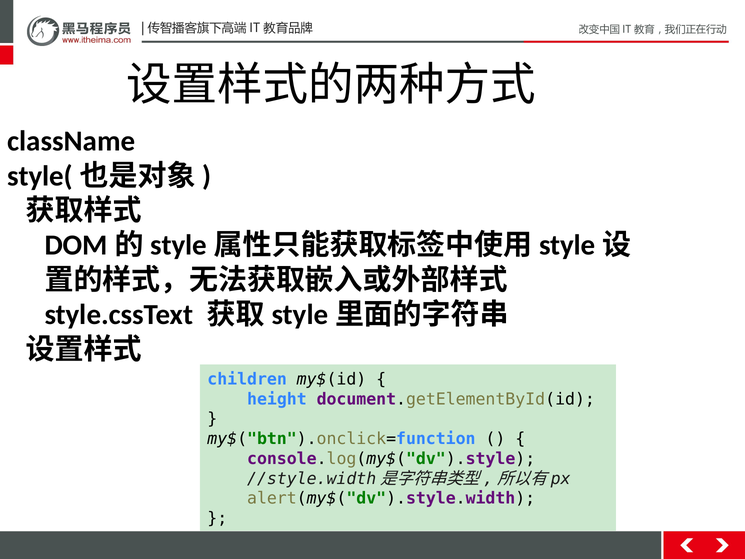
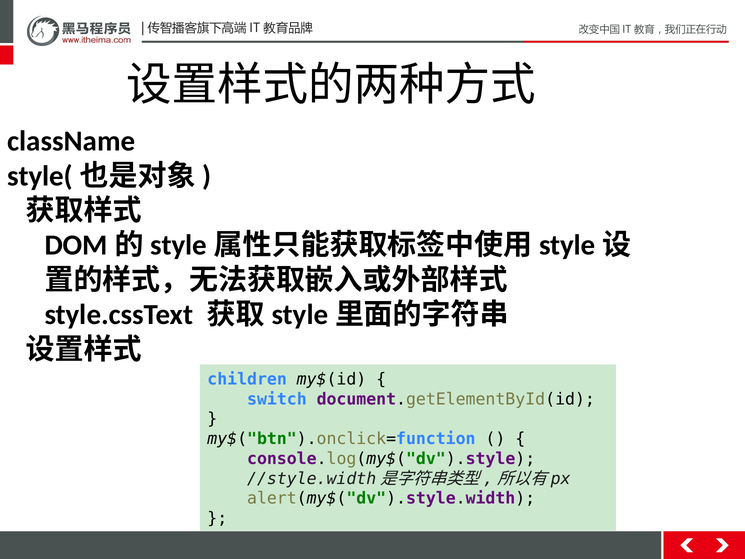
height: height -> switch (277, 399)
